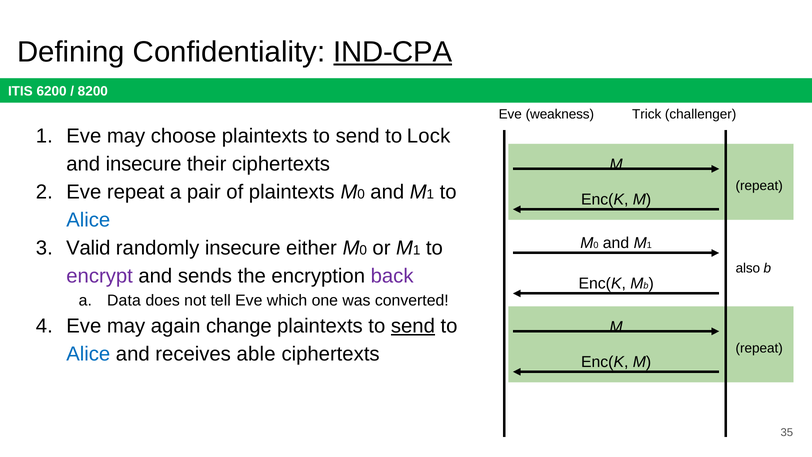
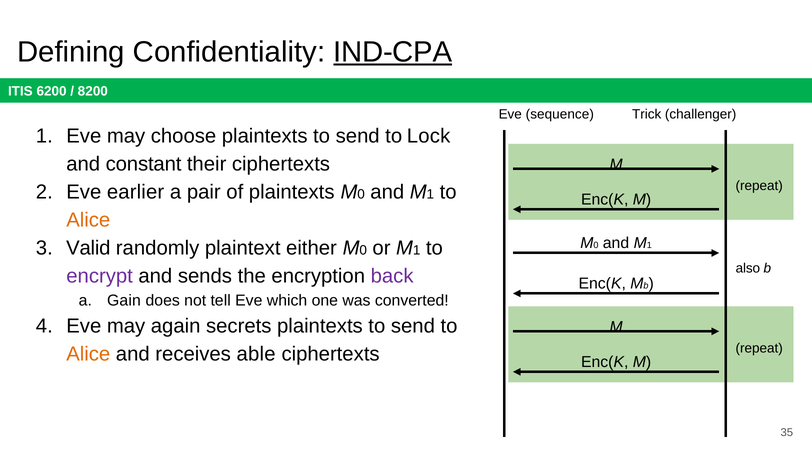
weakness: weakness -> sequence (560, 114)
and insecure: insecure -> constant (144, 164)
Eve repeat: repeat -> earlier (136, 192)
Alice colour: blue -> orange (88, 220)
randomly insecure: insecure -> plaintext (243, 248)
Data: Data -> Gain (124, 300)
change: change -> secrets (239, 326)
send underline: present -> none (413, 326)
Alice colour: blue -> orange (88, 354)
